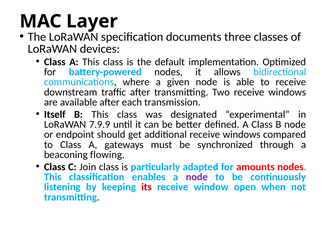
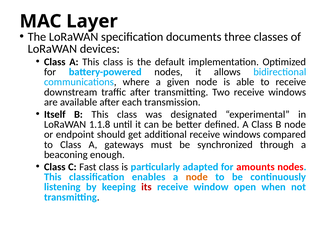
7.9.9: 7.9.9 -> 1.1.8 (100, 125)
flowing: flowing -> enough (107, 155)
Join: Join -> Fast (88, 167)
node colour: purple -> orange (197, 177)
